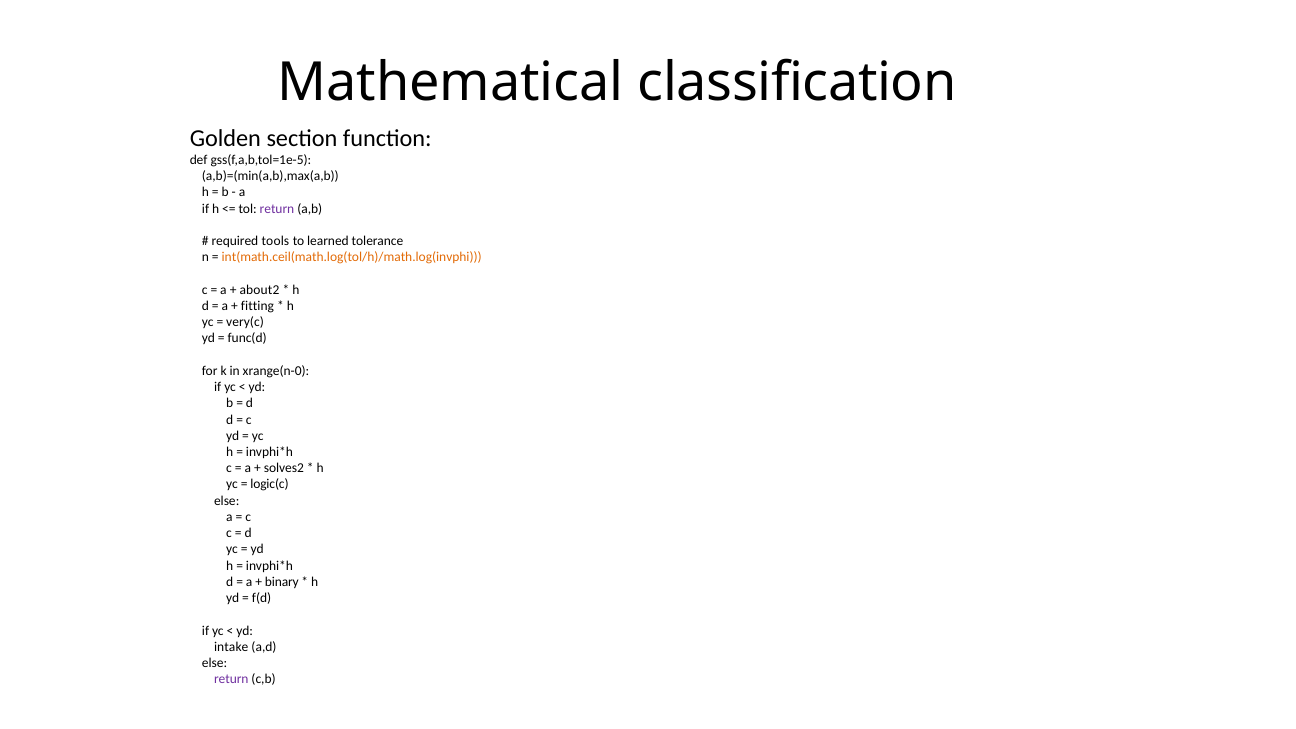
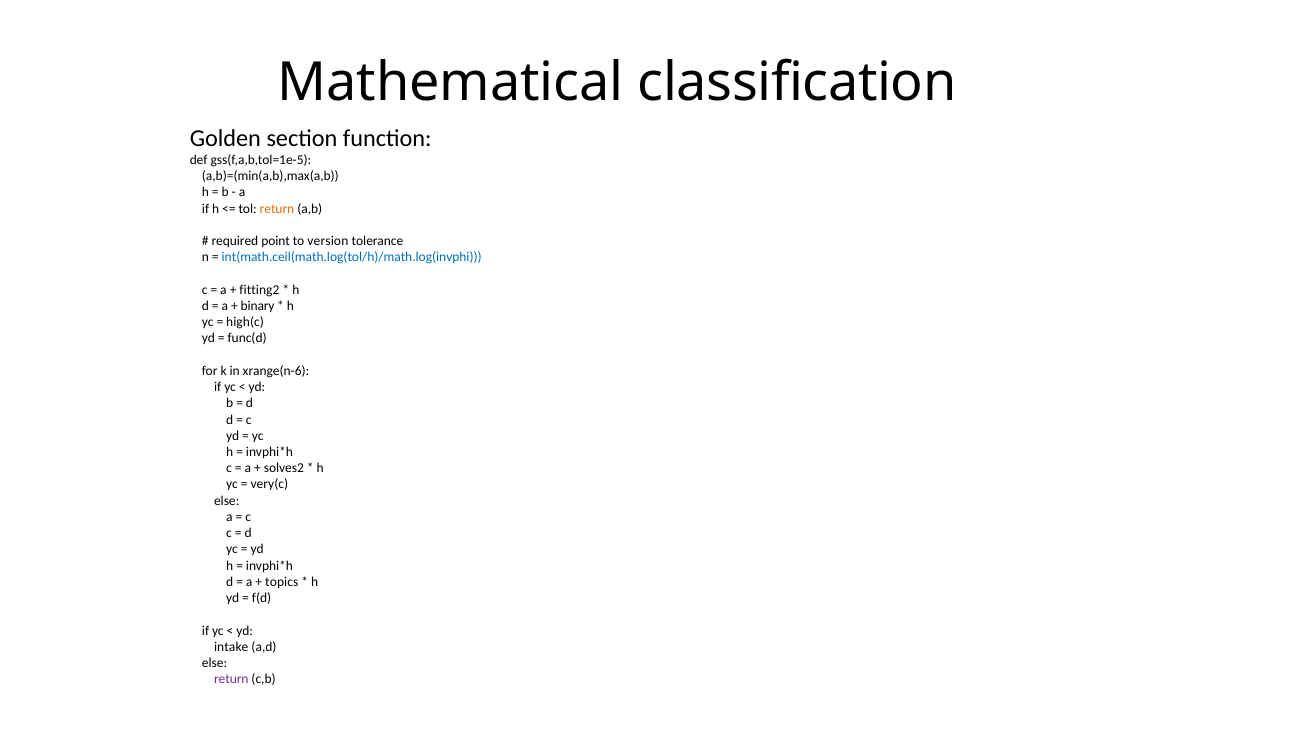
return colour: purple -> orange (277, 209)
tools: tools -> point (276, 241)
learned: learned -> version (328, 241)
int(math.ceil(math.log(tol/h)/math.log(invphi colour: orange -> blue (352, 257)
about2: about2 -> fitting2 (259, 290)
fitting: fitting -> binary (258, 306)
very(c: very(c -> high(c (245, 322)
xrange(n-0: xrange(n-0 -> xrange(n-6 (276, 371)
logic(c: logic(c -> very(c (269, 485)
binary: binary -> topics (282, 582)
